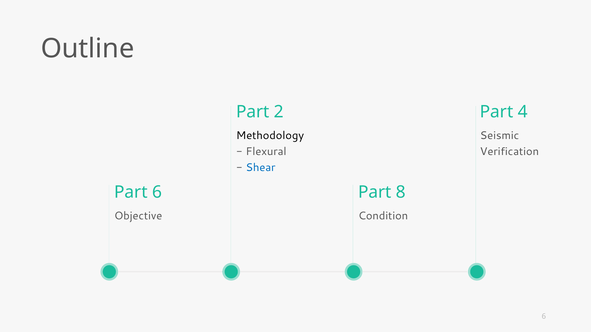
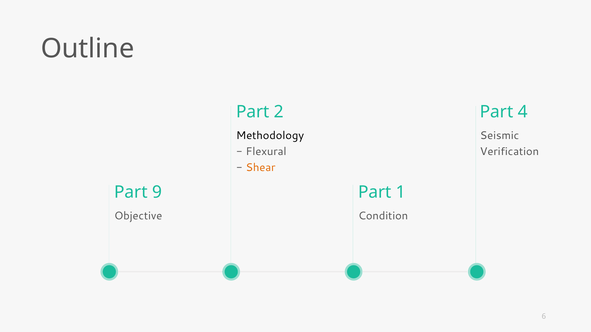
Shear colour: blue -> orange (261, 168)
Part 6: 6 -> 9 (157, 192)
8: 8 -> 1 (401, 192)
